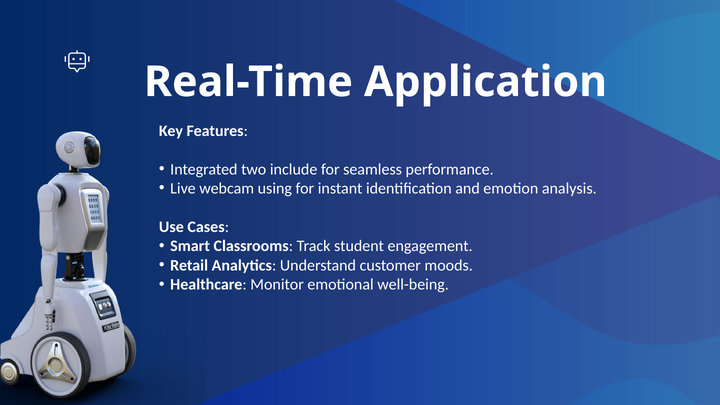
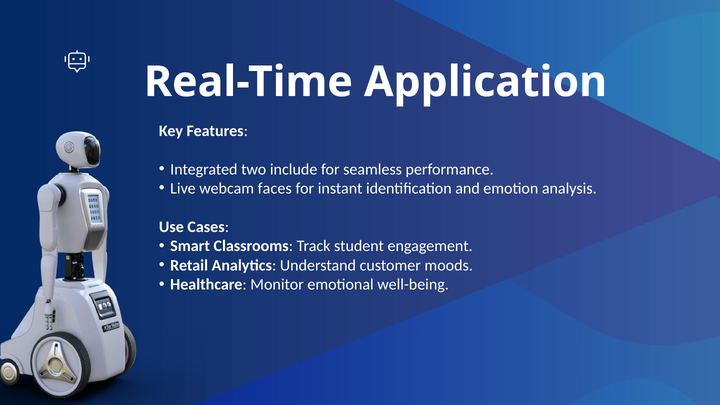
using: using -> faces (275, 189)
